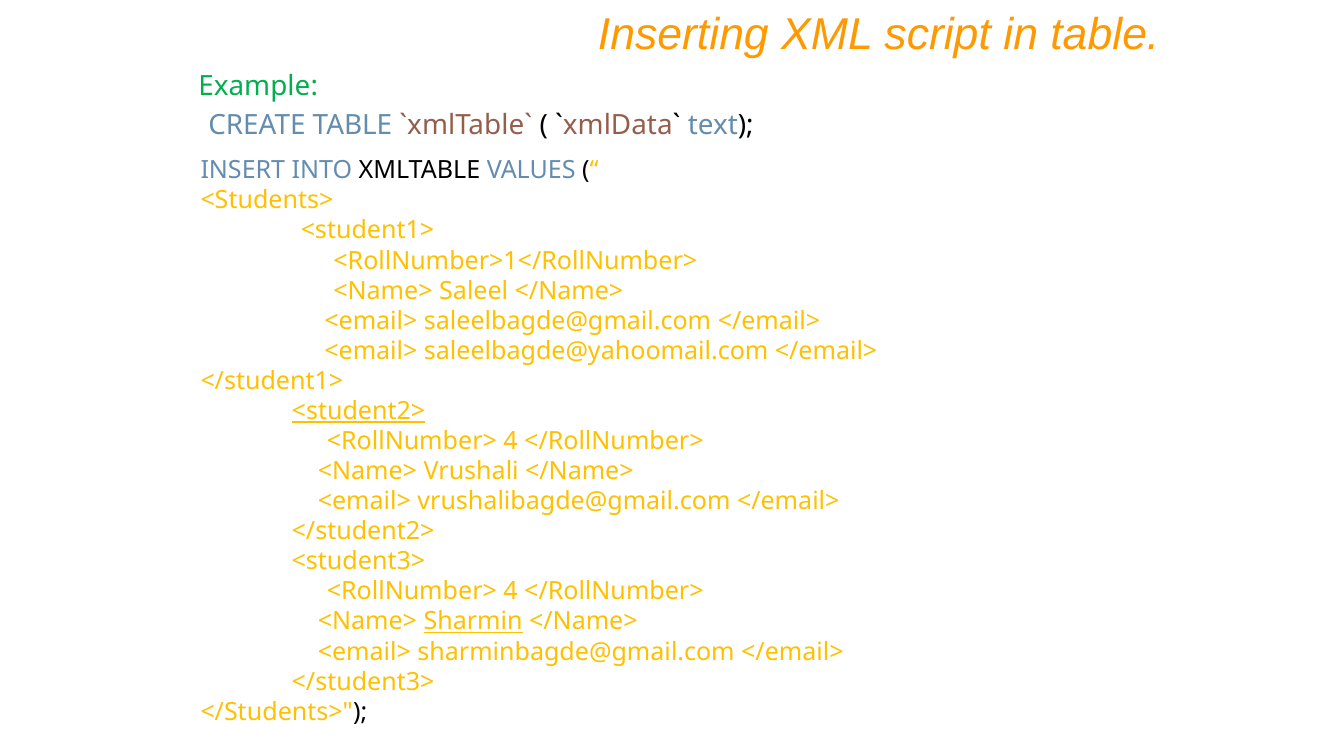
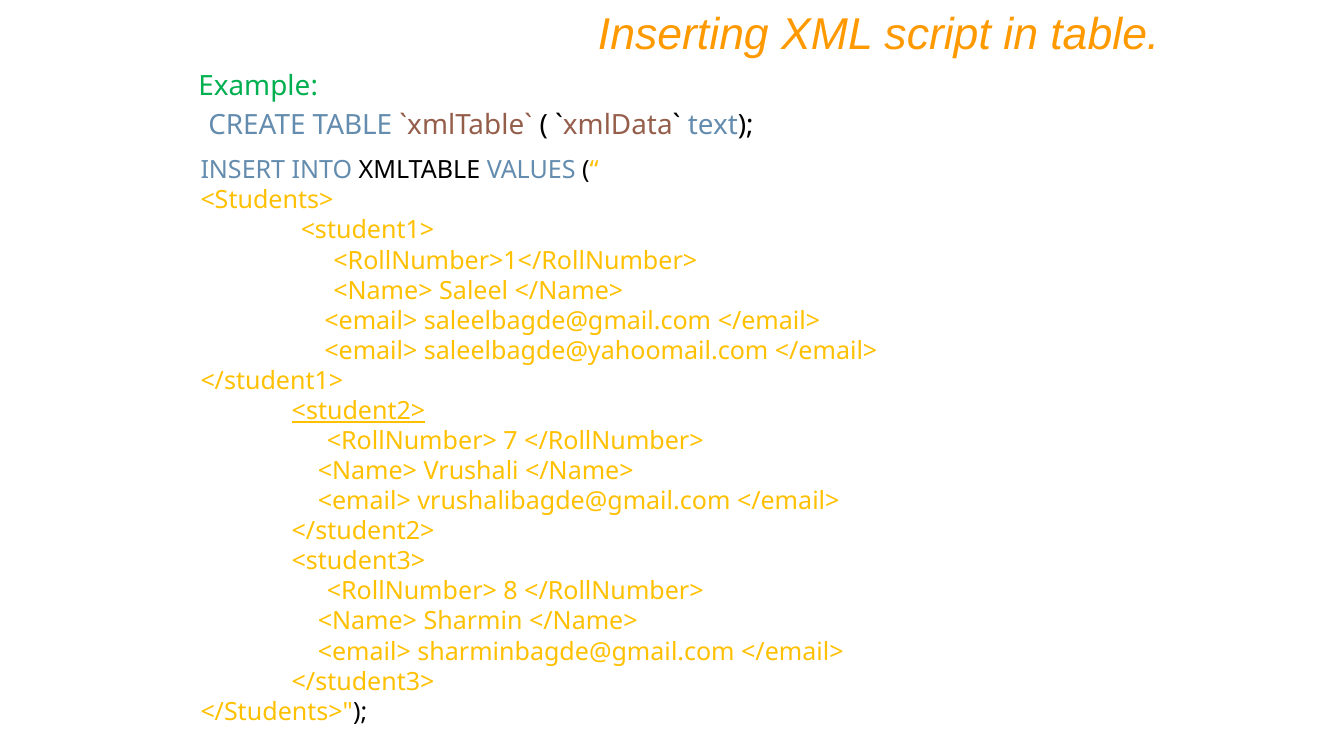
4: 4 -> 7 (511, 441)
4: 4 -> 8 (511, 592)
Sharmin underline: present -> none (473, 622)
